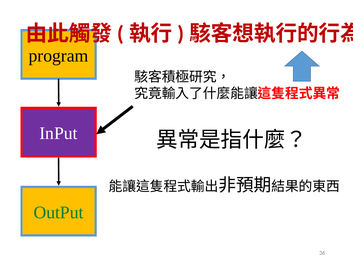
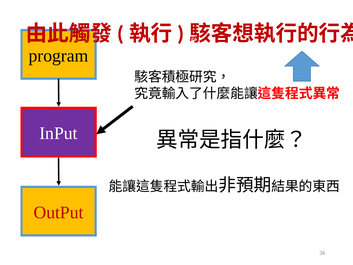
OutPut colour: green -> red (59, 212)
